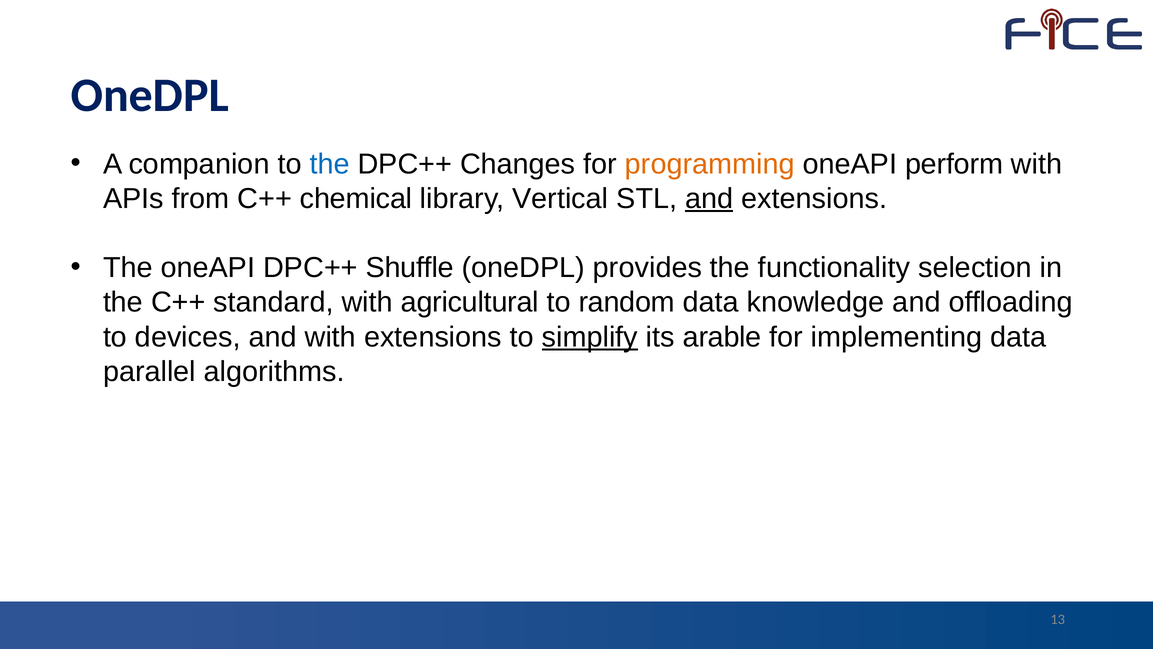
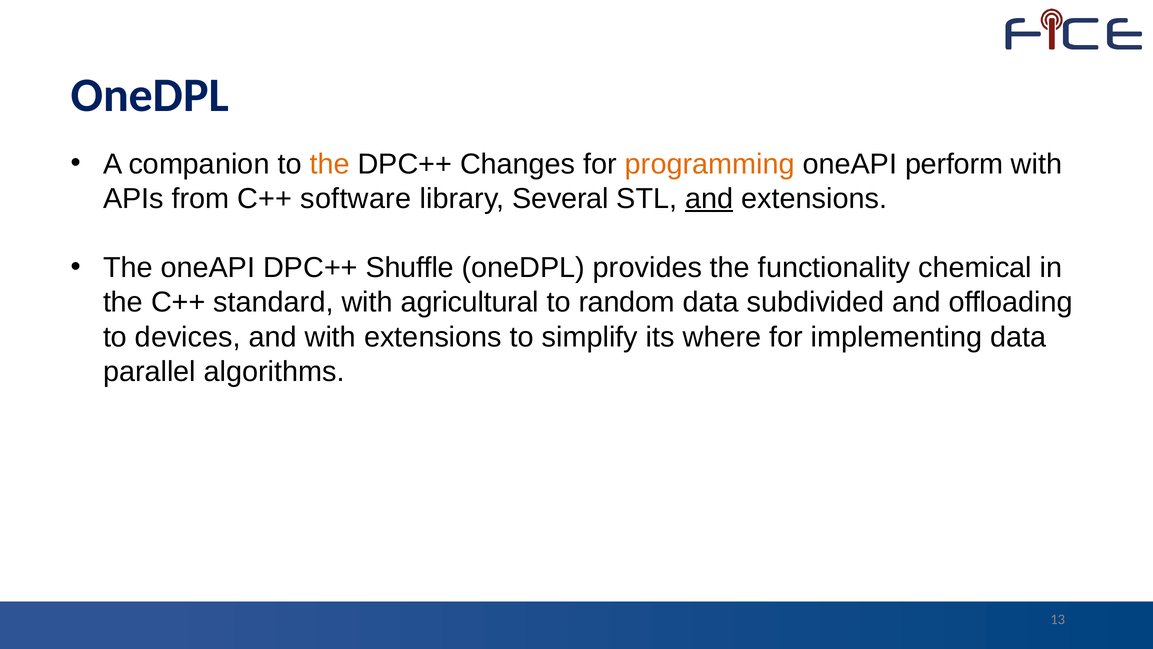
the colour: blue -> orange (330, 164)
chemical: chemical -> software (356, 198)
Vertical: Vertical -> Several (560, 198)
selection: selection -> chemical (975, 268)
knowledge: knowledge -> subdivided (816, 302)
simplify underline: present -> none (590, 337)
arable: arable -> where (722, 337)
